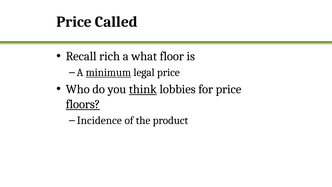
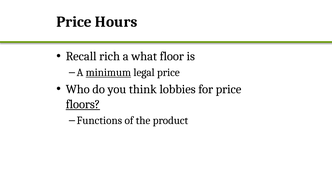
Called: Called -> Hours (116, 22)
think underline: present -> none (143, 89)
Incidence: Incidence -> Functions (99, 120)
